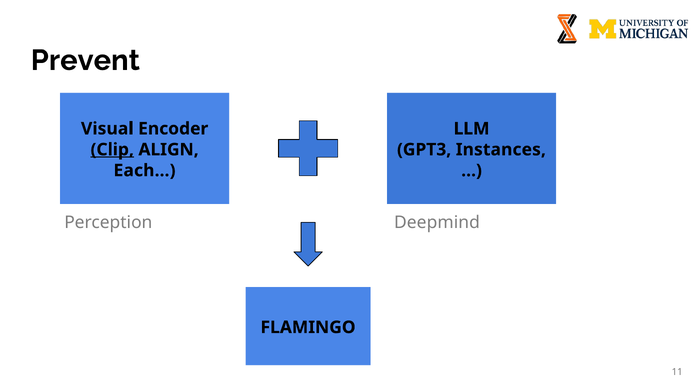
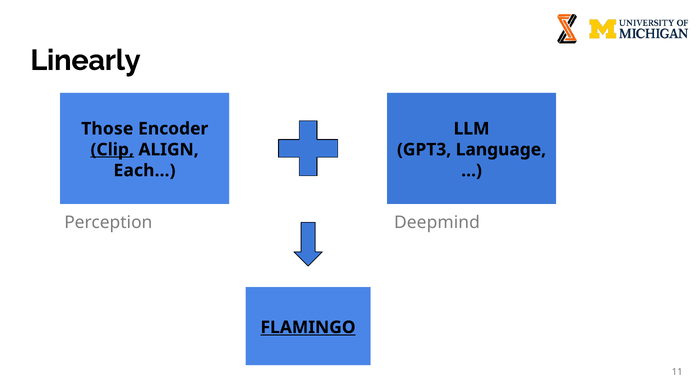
Prevent: Prevent -> Linearly (85, 60)
Visual: Visual -> Those (107, 129)
Instances: Instances -> Language (501, 150)
FLAMINGO underline: none -> present (308, 327)
